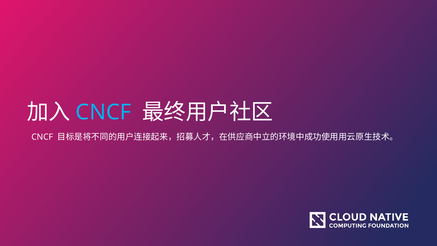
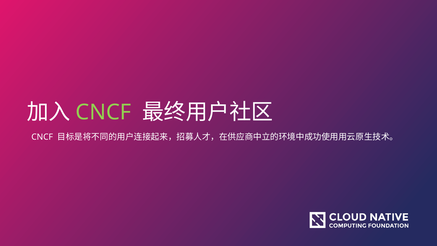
CNCF colour: light blue -> light green (103, 112)
